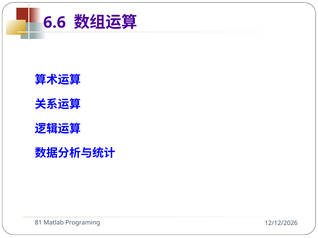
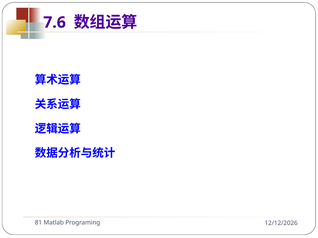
6.6: 6.6 -> 7.6 (55, 22)
